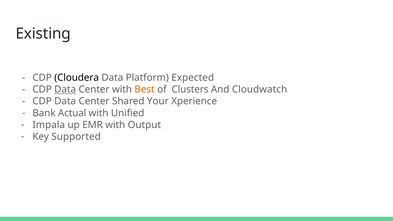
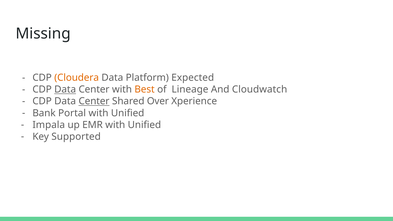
Existing: Existing -> Missing (43, 34)
Cloudera colour: black -> orange (77, 78)
Clusters: Clusters -> Lineage (190, 89)
Center underline: none -> present (94, 101)
Your: Your -> Over (158, 101)
Actual: Actual -> Portal (72, 113)
EMR with Output: Output -> Unified (144, 125)
